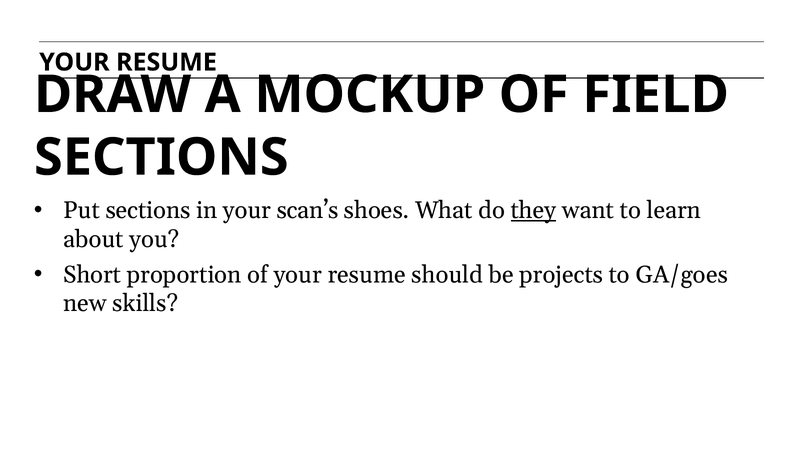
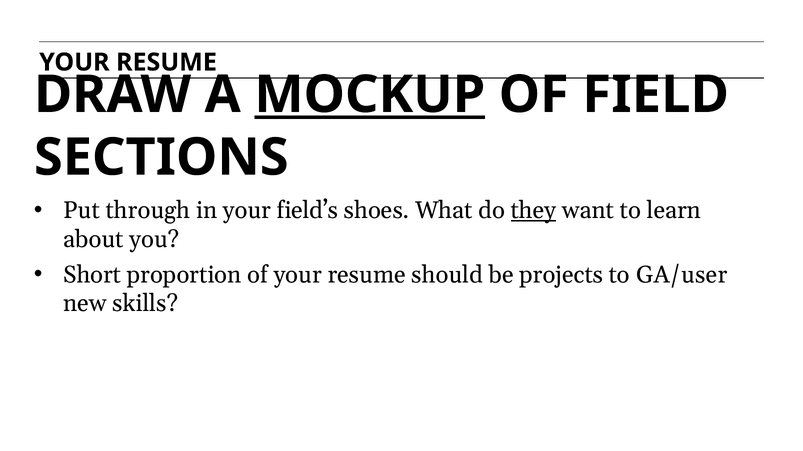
MOCKUP underline: none -> present (370, 95)
Put sections: sections -> through (148, 211)
scan’s: scan’s -> field’s (308, 211)
GA/goes: GA/goes -> GA/user (682, 275)
